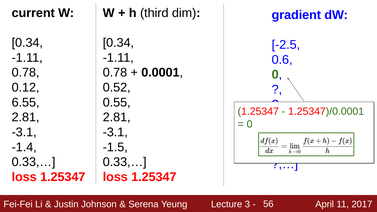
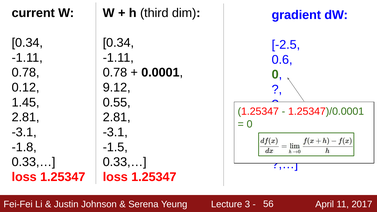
0.52: 0.52 -> 9.12 (117, 88)
6.55: 6.55 -> 1.45 (26, 102)
-1.4: -1.4 -> -1.8 (24, 147)
